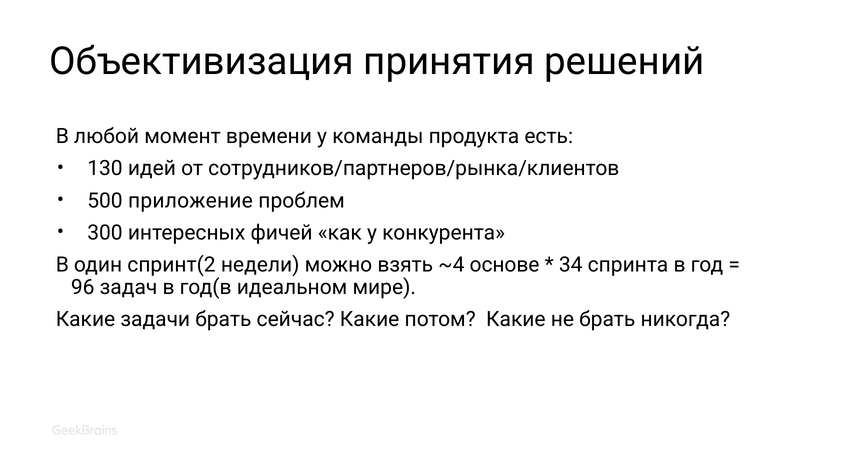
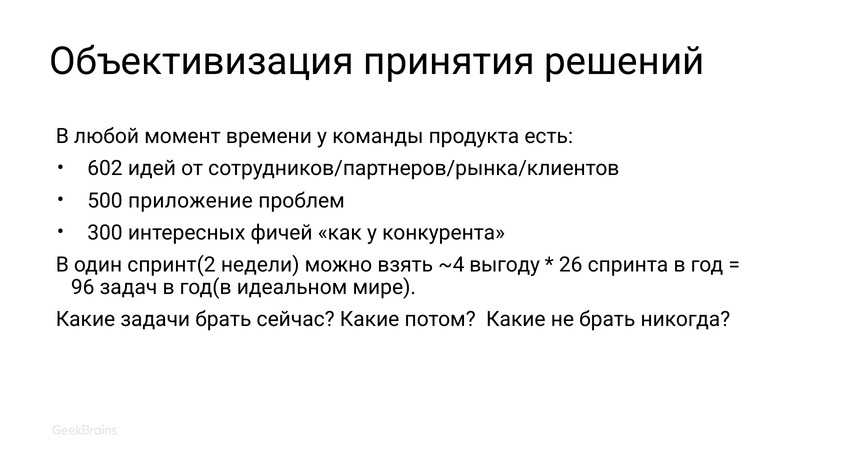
130: 130 -> 602 (105, 169)
основе: основе -> выгоду (505, 265)
34: 34 -> 26 (571, 265)
